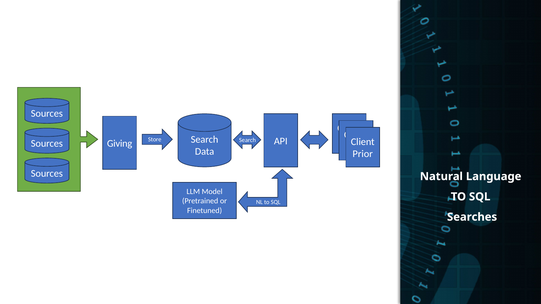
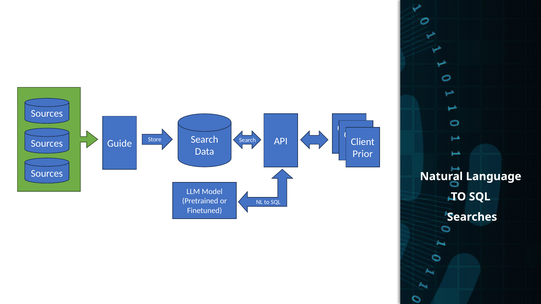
Giving: Giving -> Guide (120, 144)
